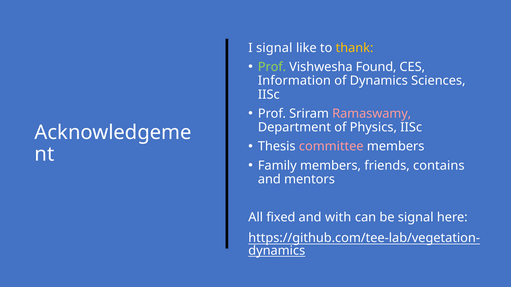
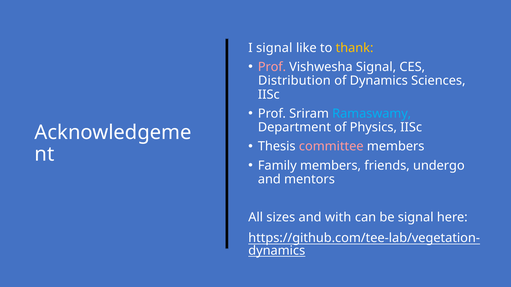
Prof colour: light green -> pink (272, 67)
Vishwesha Found: Found -> Signal (376, 67)
Information: Information -> Distribution (294, 81)
Ramaswamy colour: pink -> light blue (372, 114)
contains: contains -> undergo (439, 166)
fixed: fixed -> sizes (281, 218)
